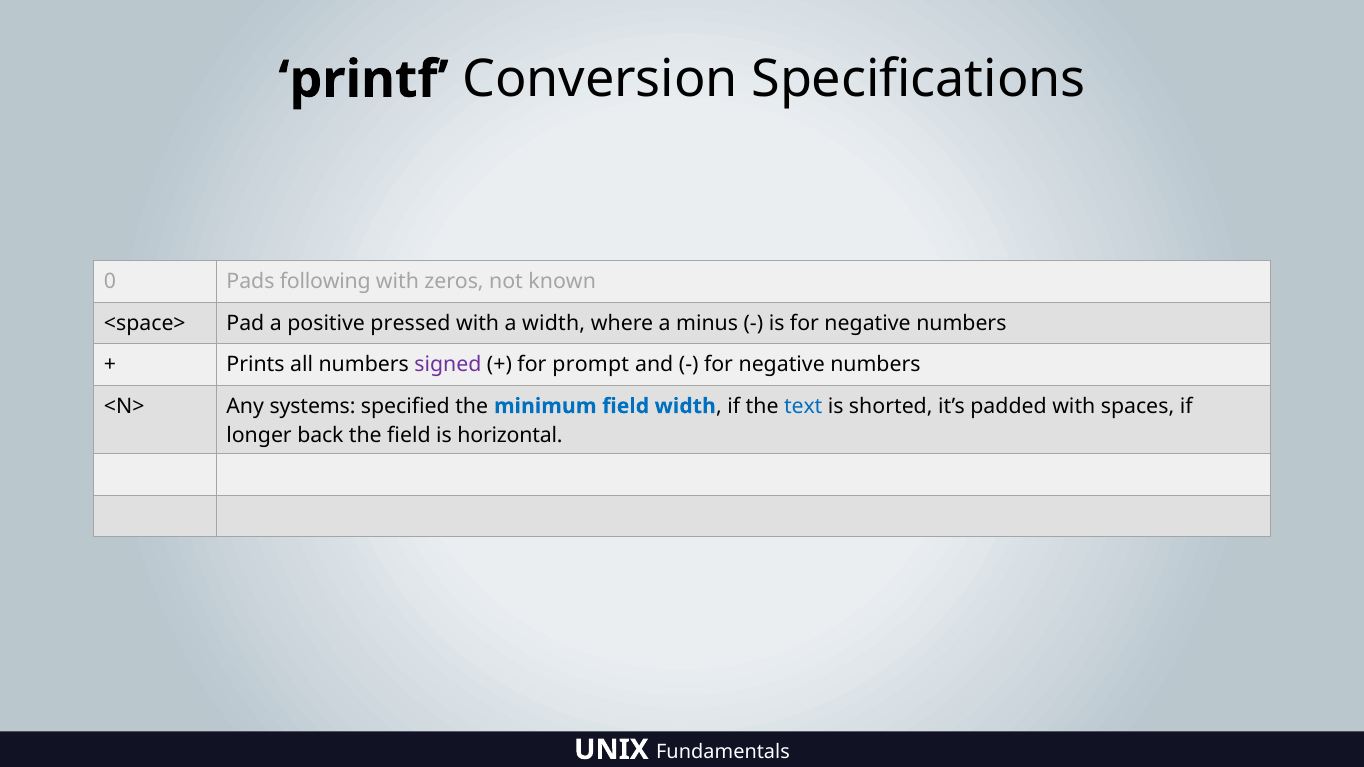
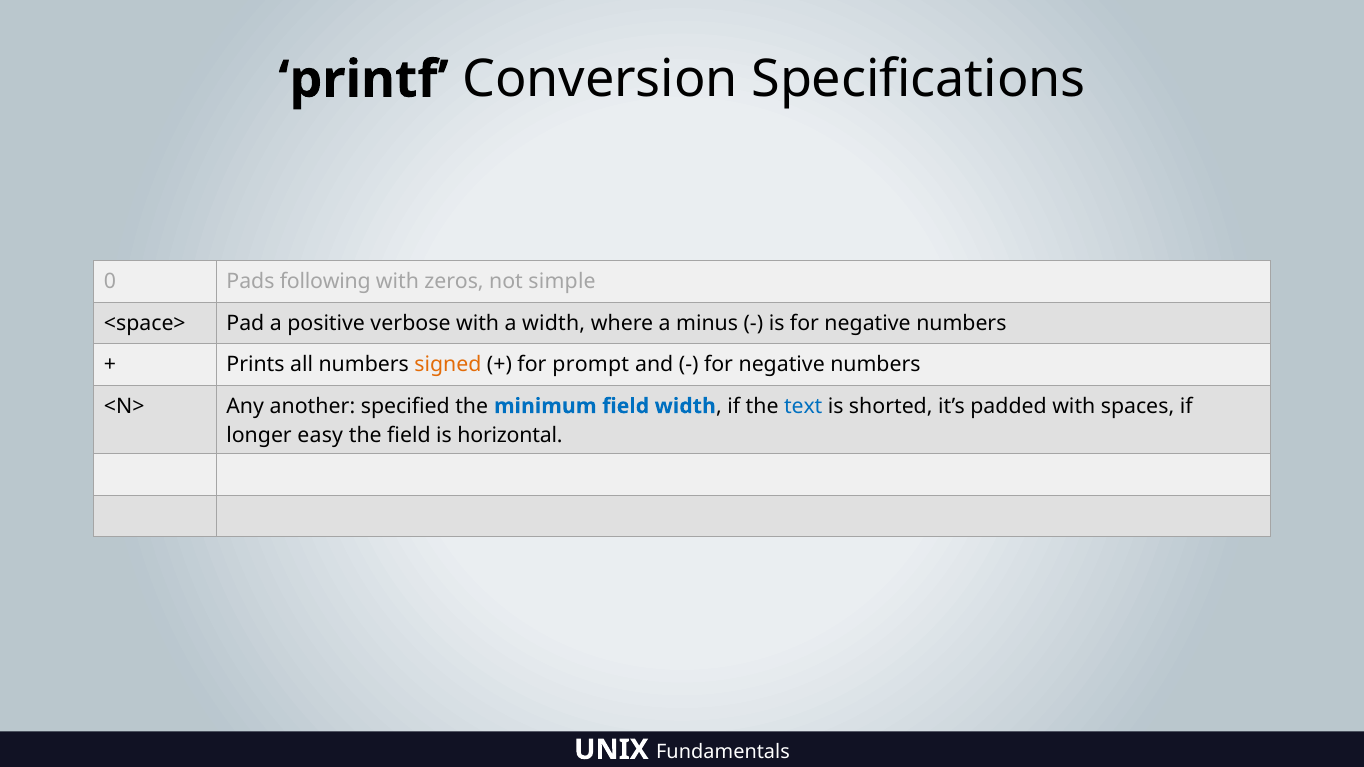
known: known -> simple (562, 282)
pressed: pressed -> verbose (411, 323)
signed colour: purple -> orange (448, 365)
systems: systems -> another (312, 406)
back: back -> easy (320, 435)
